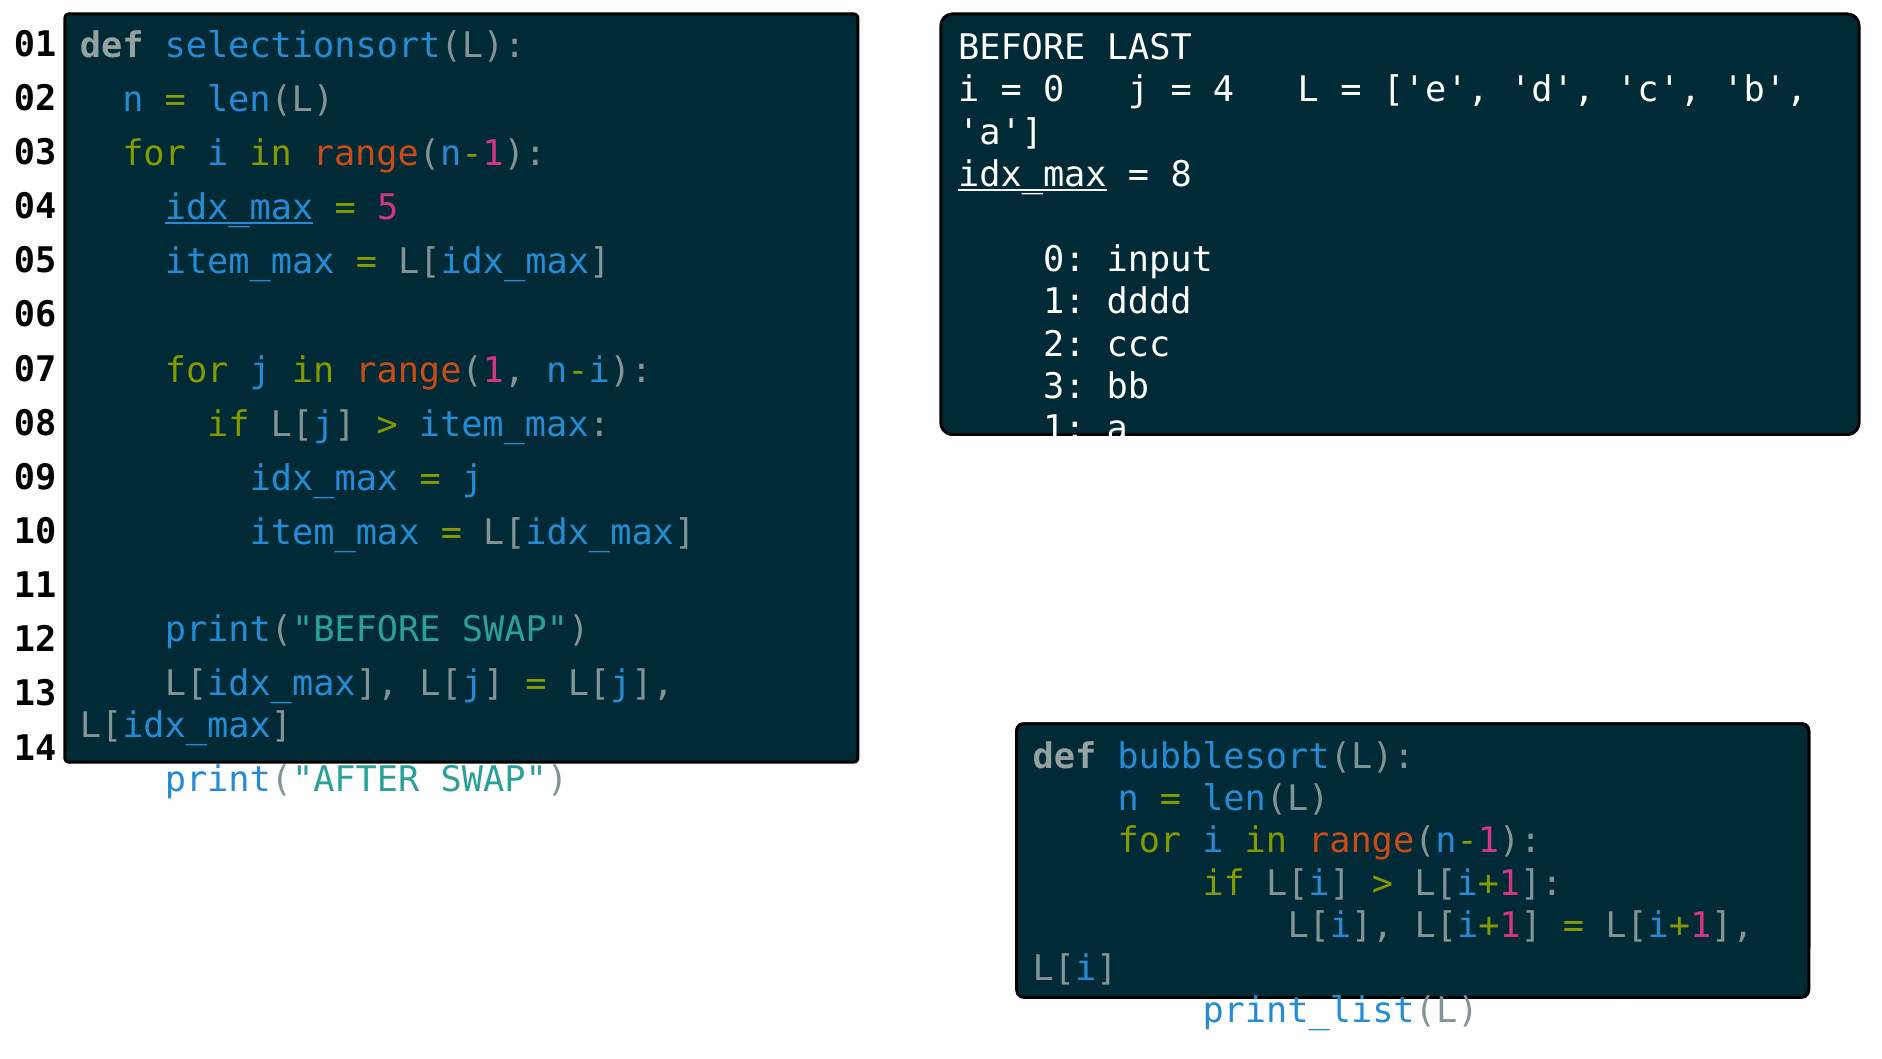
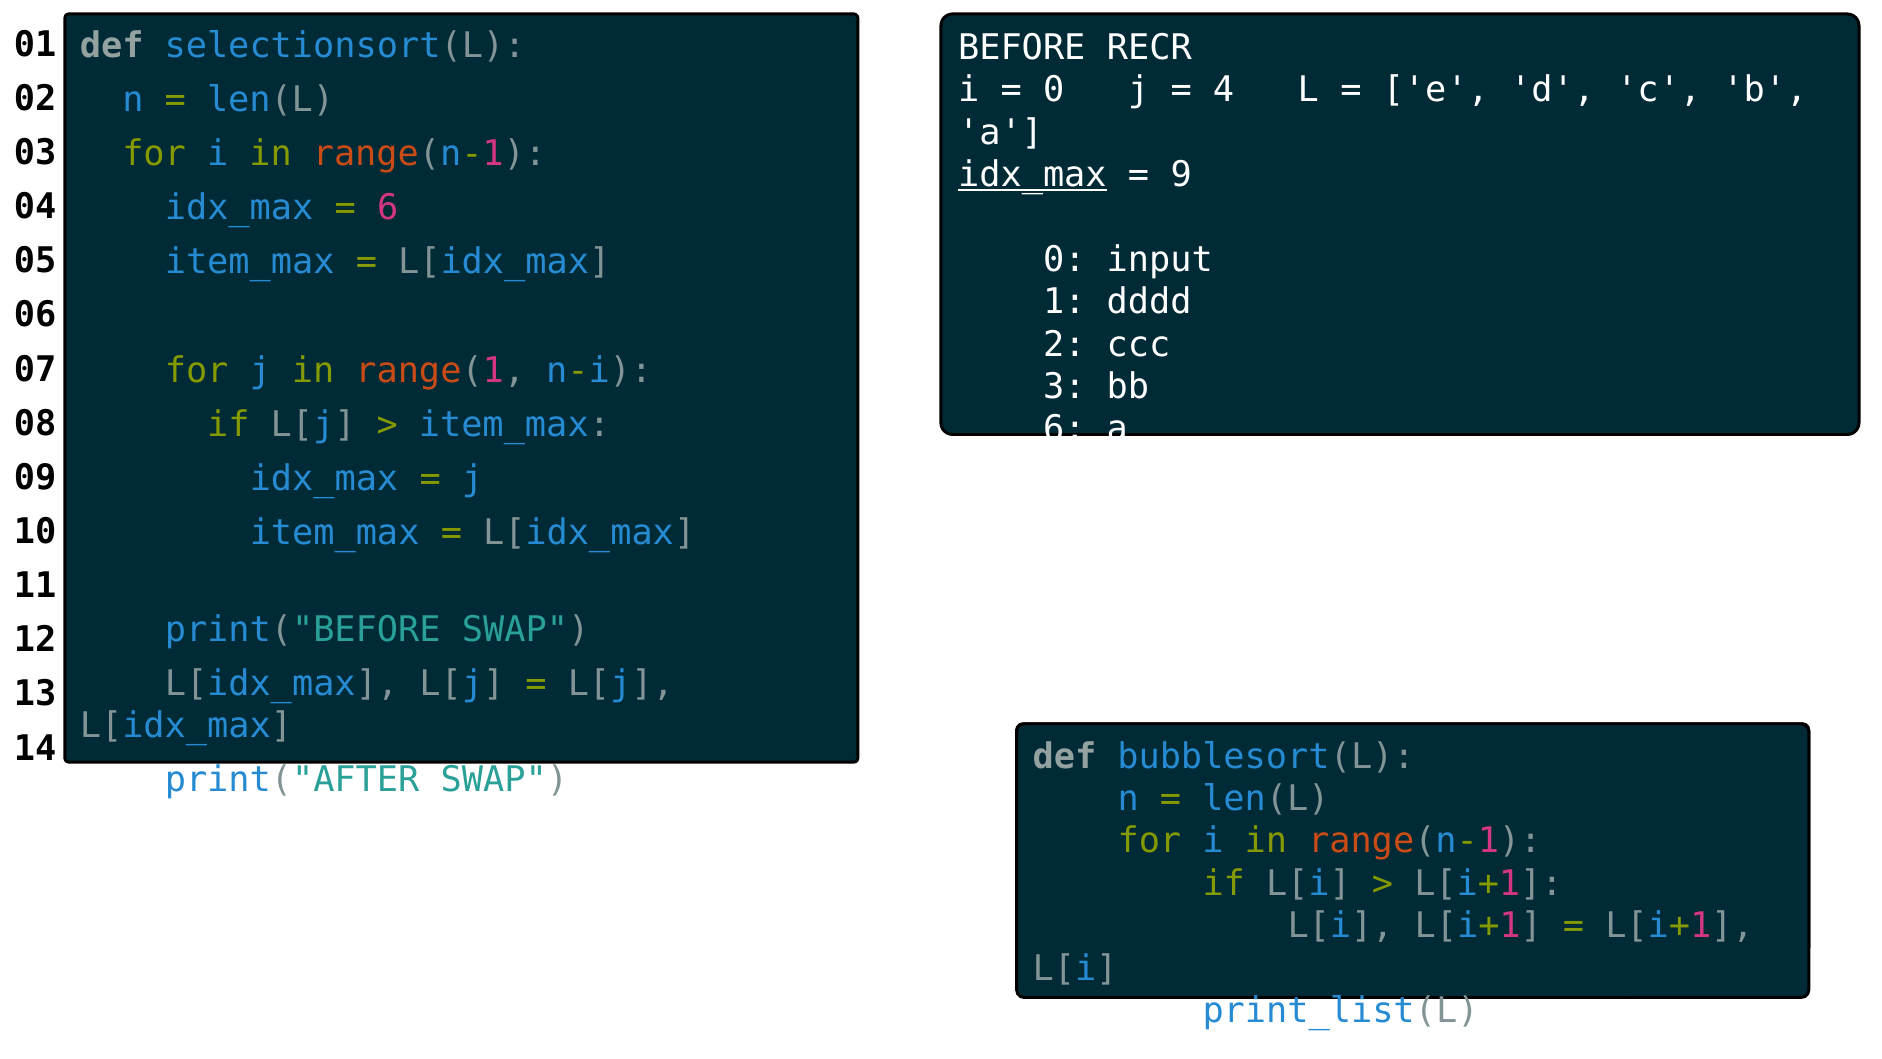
LAST: LAST -> RECR (1149, 48)
8: 8 -> 9 (1181, 175)
idx_max underline: present -> none (239, 208)
5: 5 -> 6 (388, 208)
1: 1 -> 6 (1064, 429)
